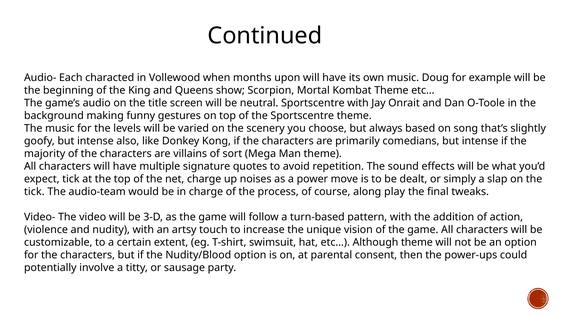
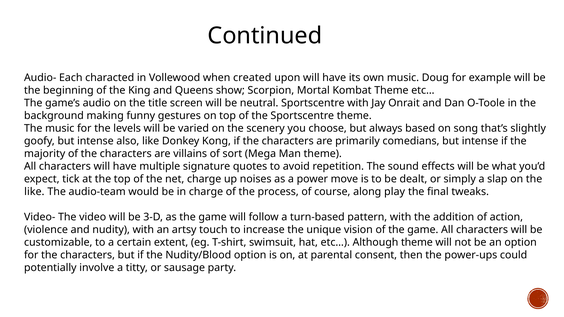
months: months -> created (252, 78)
tick: tick -> like (34, 192)
